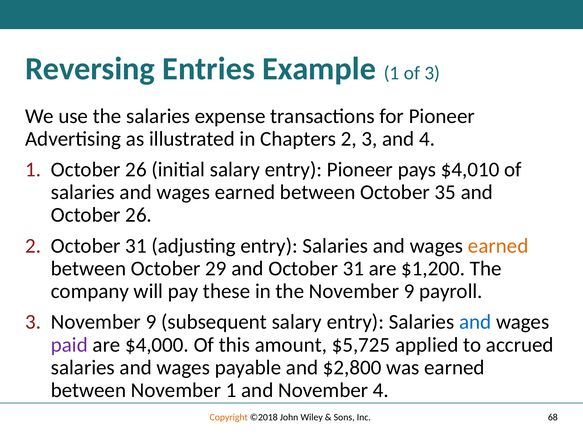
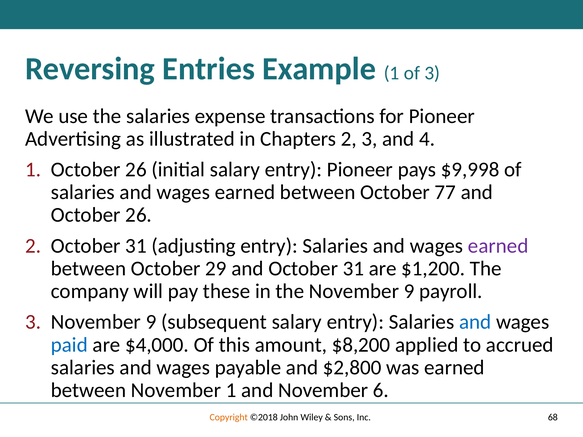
$4,010: $4,010 -> $9,998 (470, 170)
35: 35 -> 77 (445, 192)
earned colour: orange -> purple (498, 246)
paid colour: purple -> blue (69, 345)
$5,725: $5,725 -> $8,200 (361, 345)
November 4: 4 -> 6 (381, 390)
